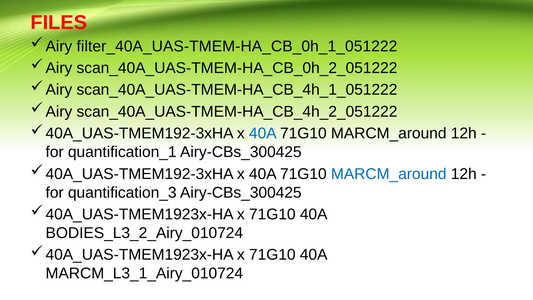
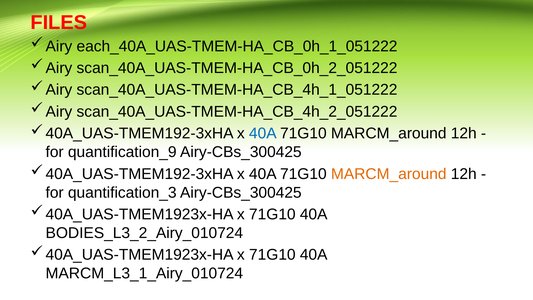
filter_40A_UAS-TMEM-HA_CB_0h_1_051222: filter_40A_UAS-TMEM-HA_CB_0h_1_051222 -> each_40A_UAS-TMEM-HA_CB_0h_1_051222 (237, 46)
quantification_1: quantification_1 -> quantification_9 (122, 152)
MARCM_around colour: blue -> orange (389, 174)
